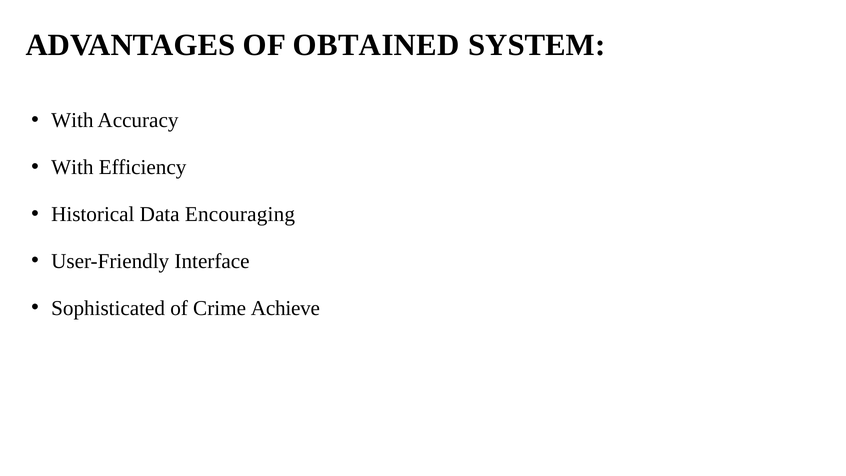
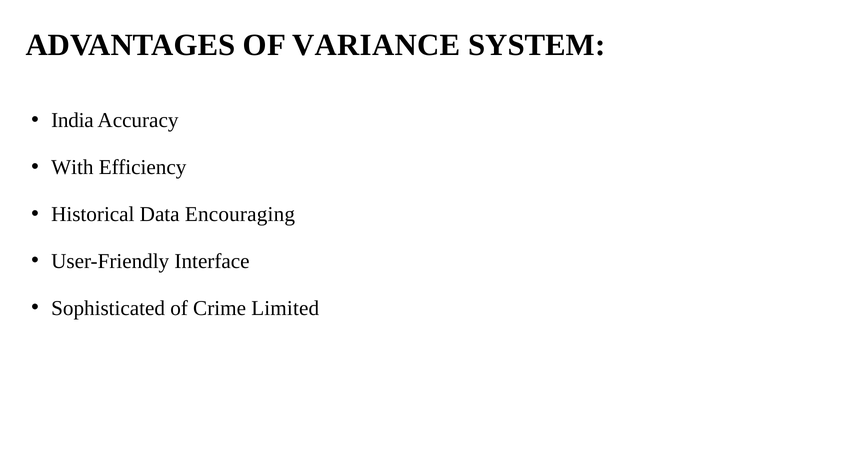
OBTAINED: OBTAINED -> VARIANCE (376, 45)
With: With -> India (72, 120)
Achieve: Achieve -> Limited (285, 308)
